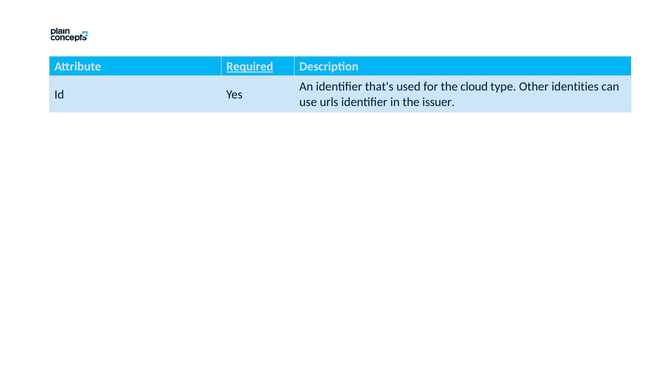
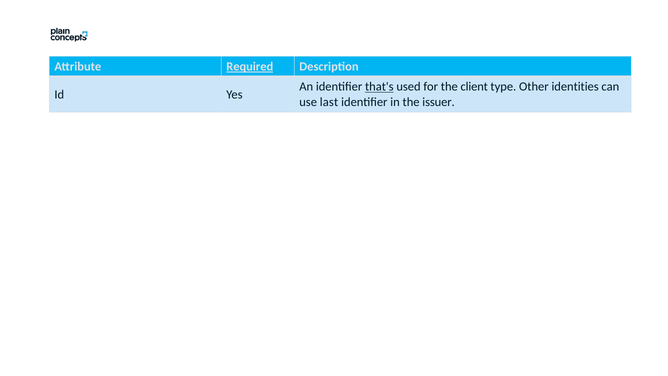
that's underline: none -> present (379, 87)
cloud: cloud -> client (474, 87)
urls: urls -> last (329, 102)
